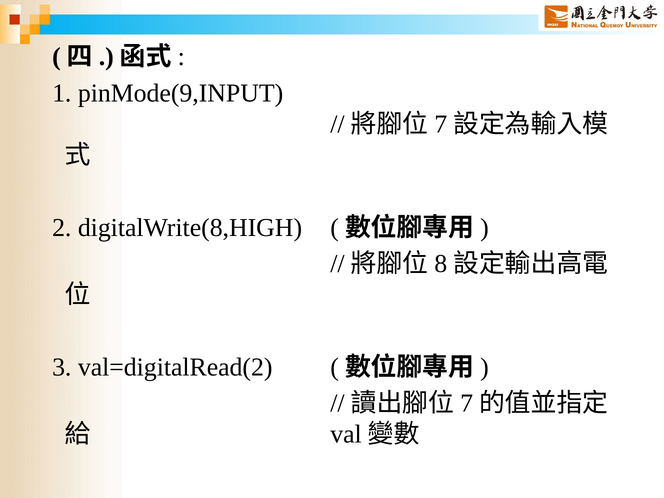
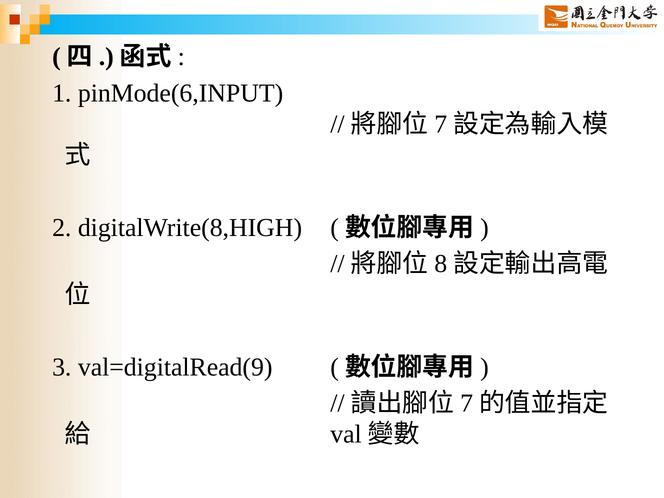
pinMode(9,INPUT: pinMode(9,INPUT -> pinMode(6,INPUT (181, 93)
val=digitalRead(2: val=digitalRead(2 -> val=digitalRead(9 (175, 367)
